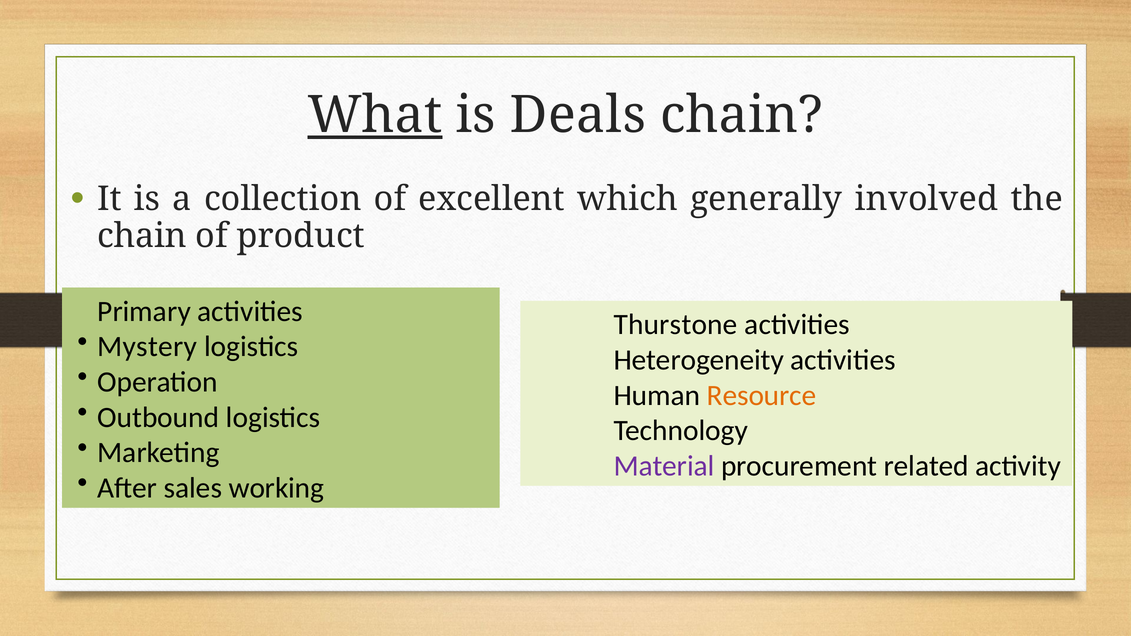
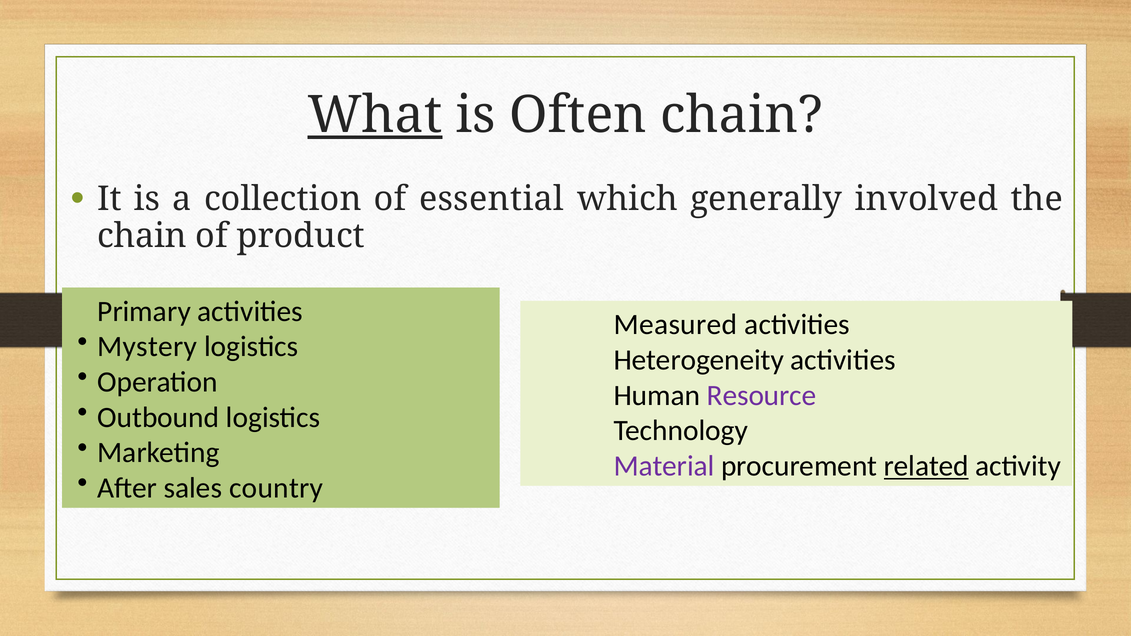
Deals: Deals -> Often (578, 115)
excellent: excellent -> essential (492, 199)
Thurstone: Thurstone -> Measured (676, 325)
Resource colour: orange -> purple (762, 396)
related underline: none -> present (926, 466)
working: working -> country (276, 488)
